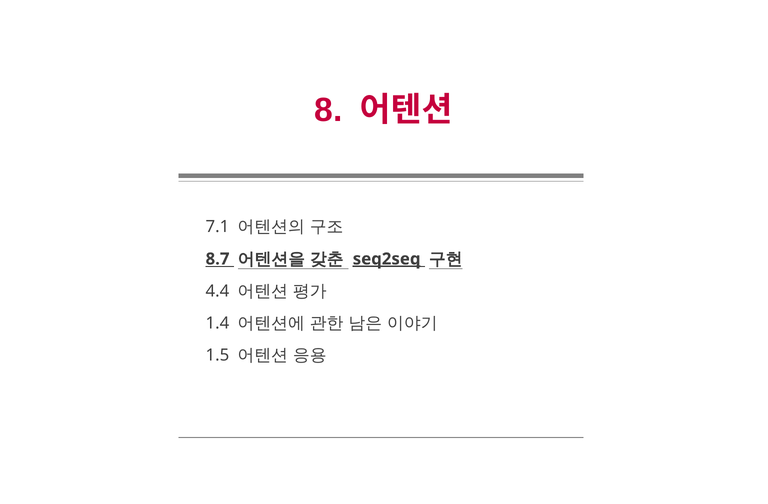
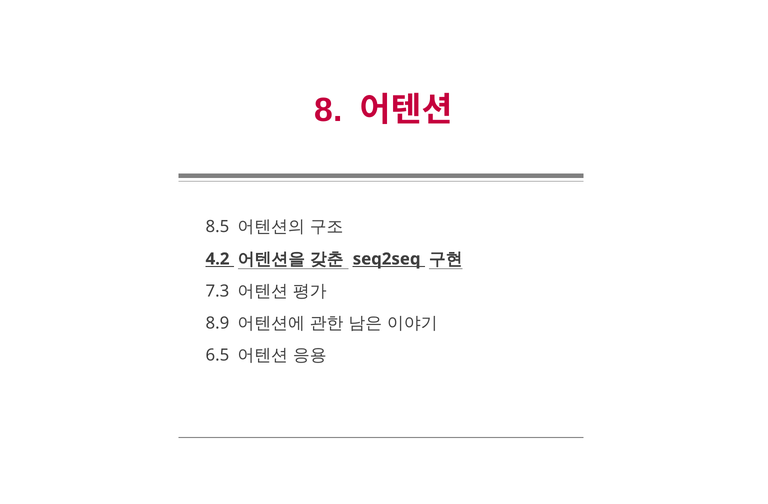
7.1: 7.1 -> 8.5 (217, 227)
8.7: 8.7 -> 4.2 (218, 259)
seq2seq underline: present -> none (387, 259)
4.4: 4.4 -> 7.3 (217, 291)
1.4: 1.4 -> 8.9 (217, 323)
1.5: 1.5 -> 6.5 (217, 356)
